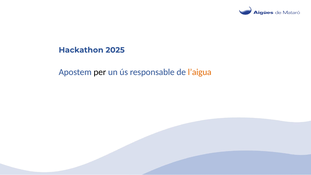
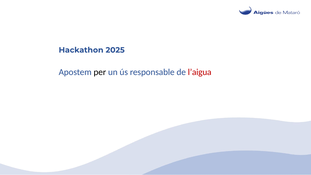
l’aigua colour: orange -> red (200, 72)
